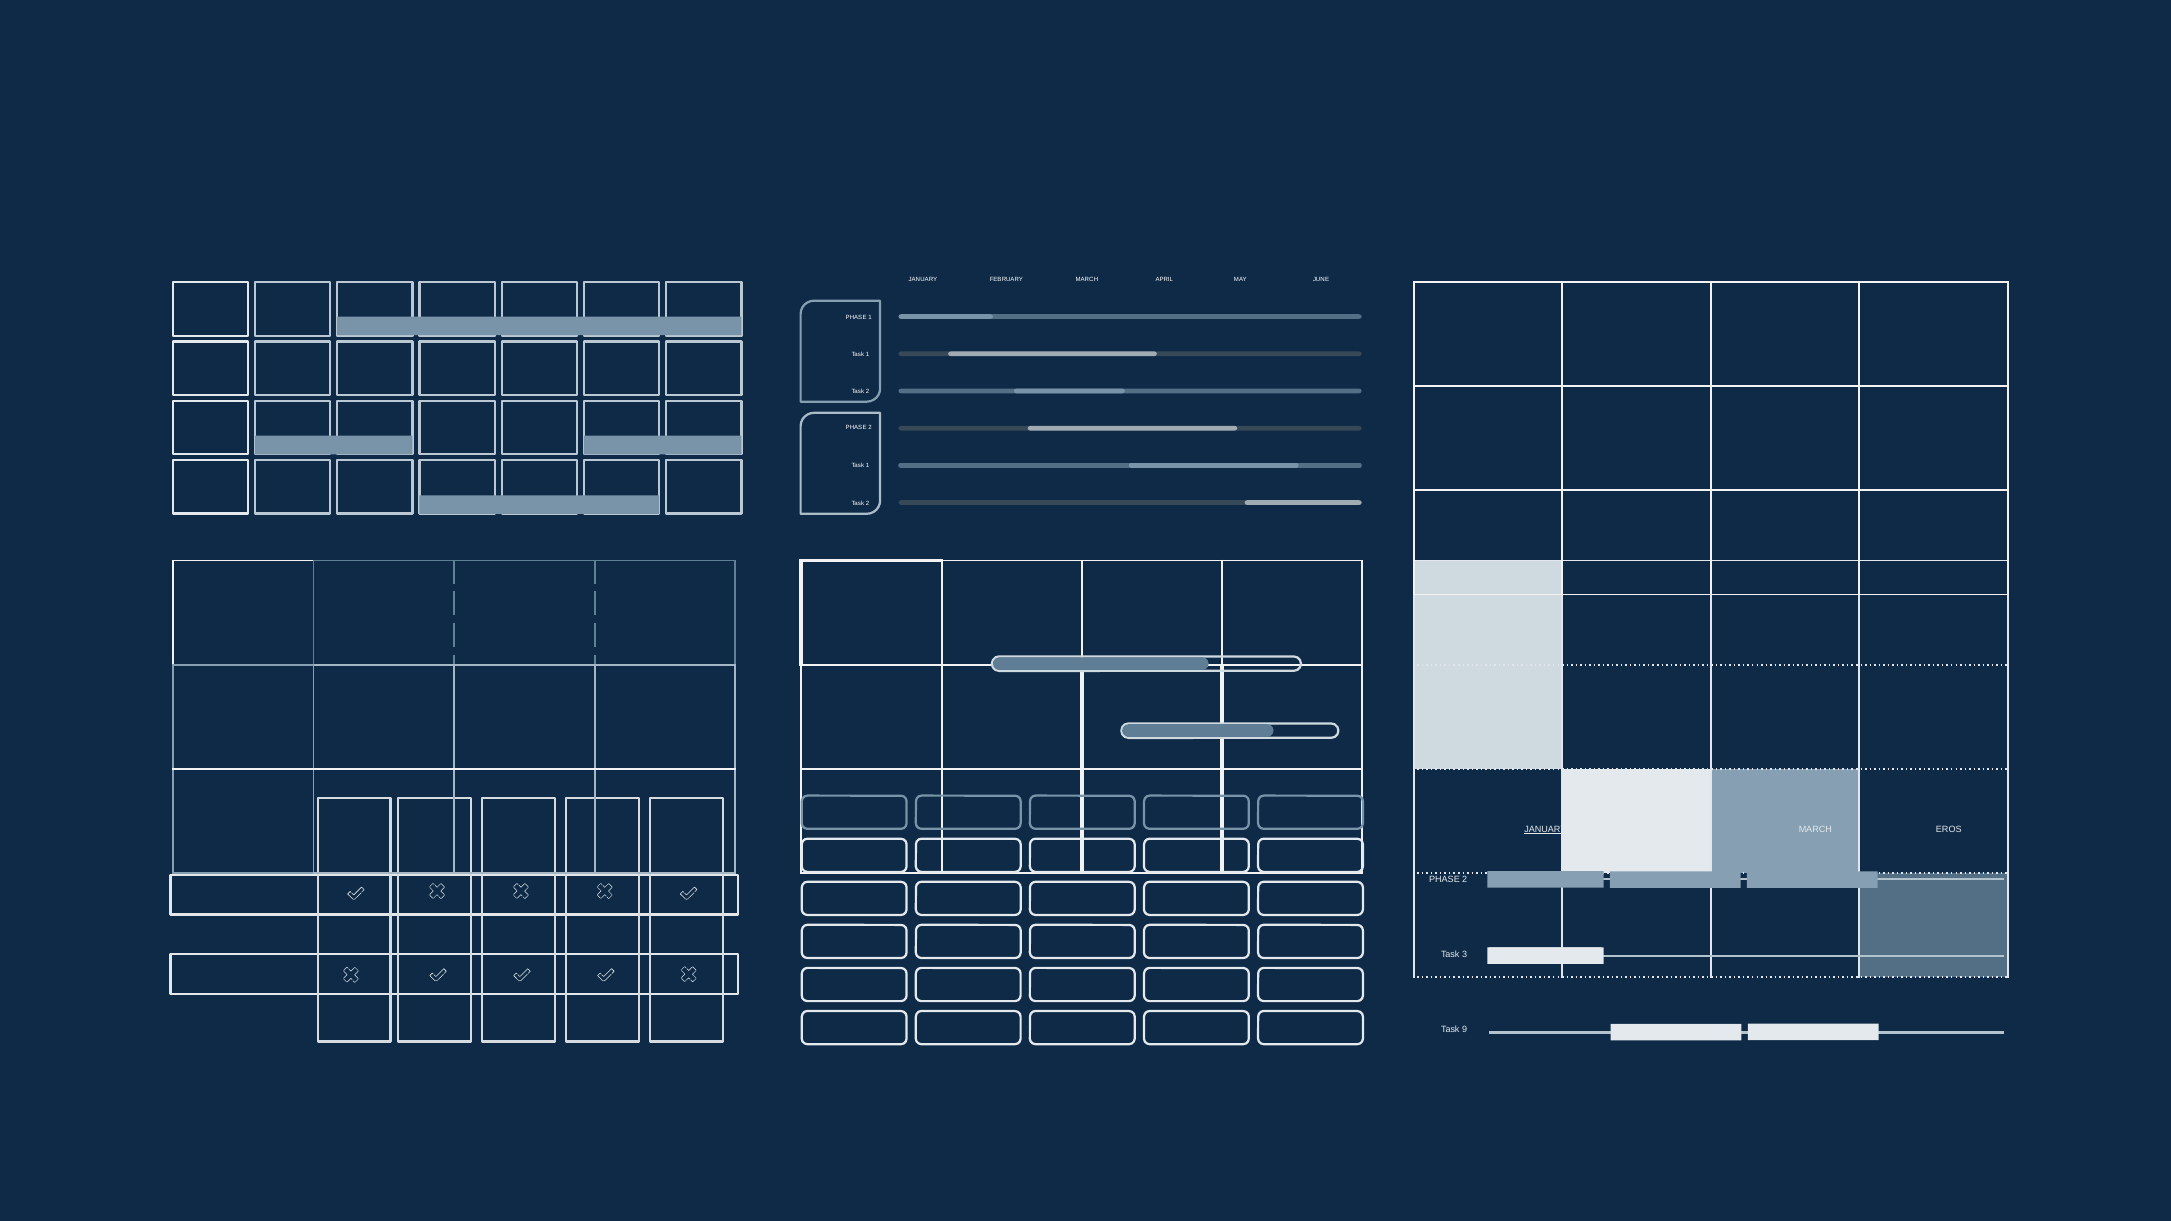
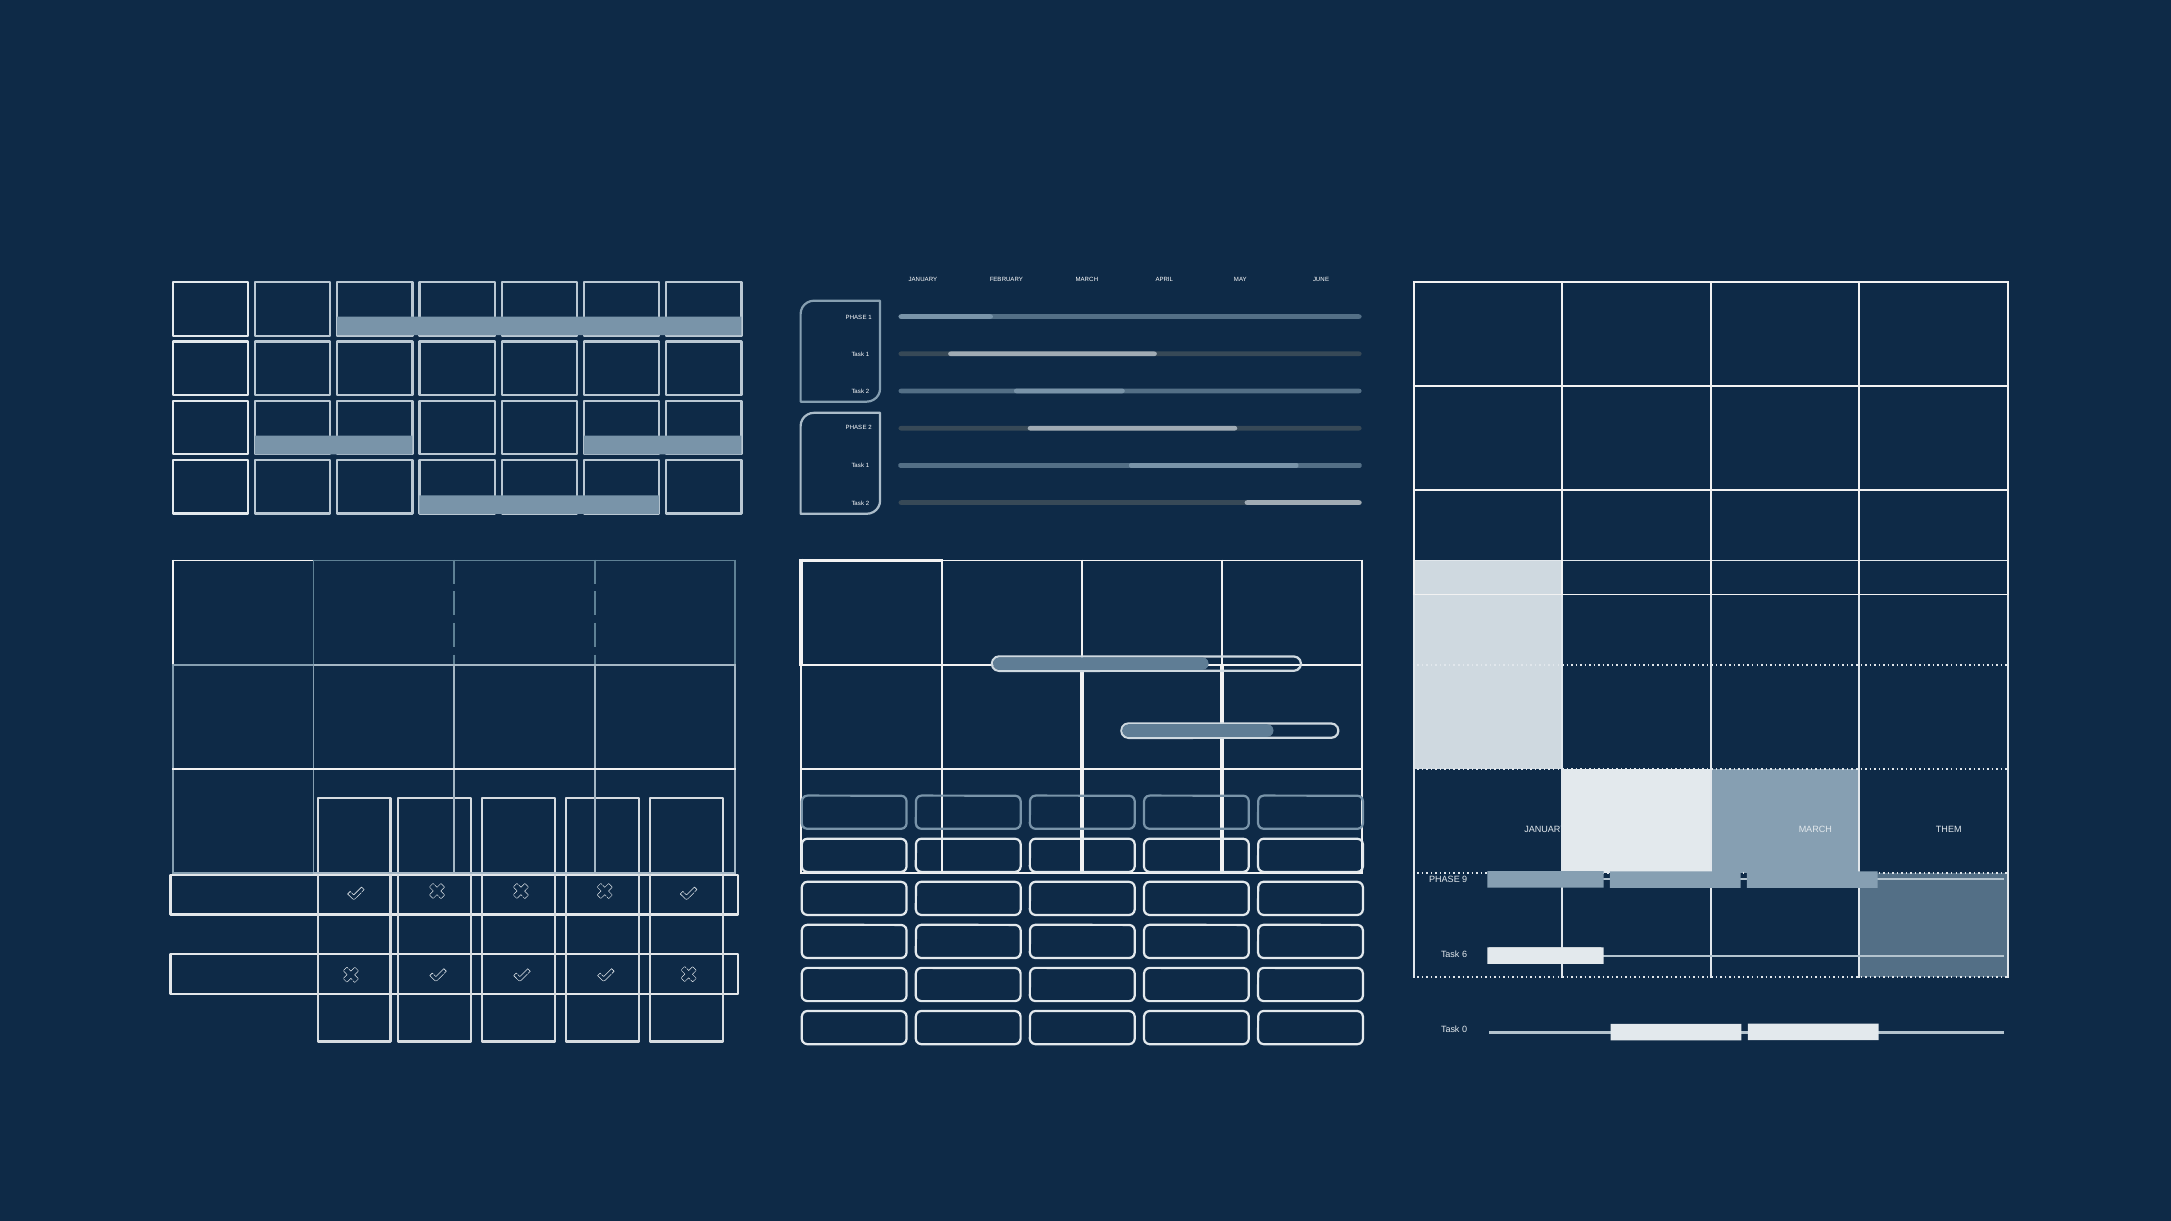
JANUARY underline: present -> none (1545, 830)
EROS: EROS -> THEM (1949, 830)
2: 2 -> 9 (1465, 880)
3: 3 -> 6 (1465, 955)
9: 9 -> 0 (1465, 1030)
